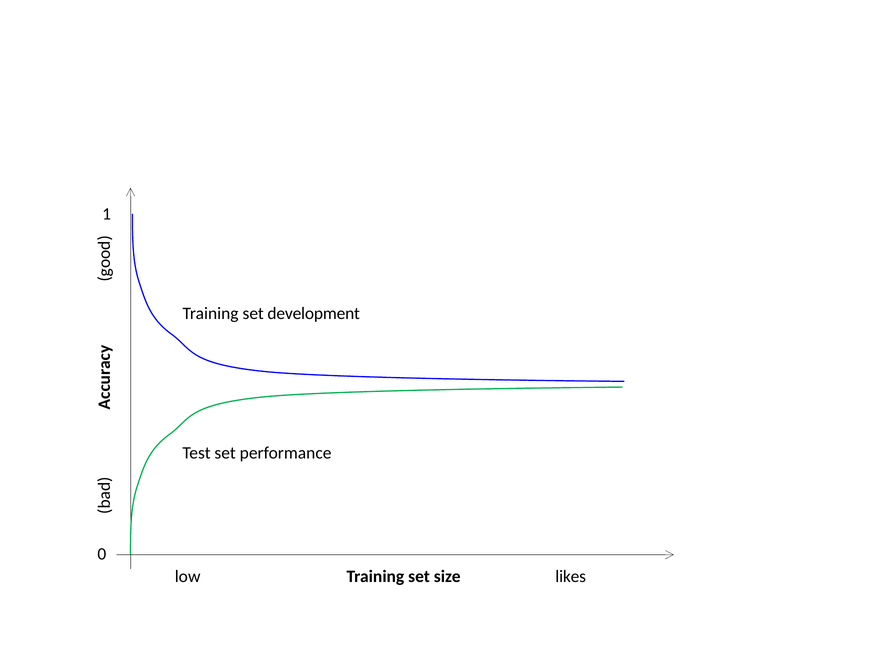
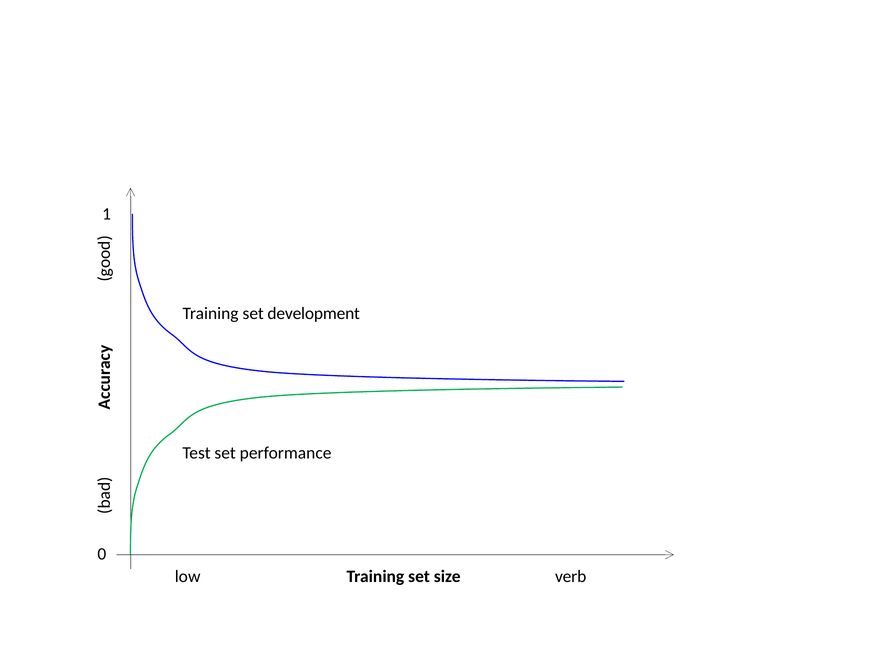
likes: likes -> verb (571, 576)
